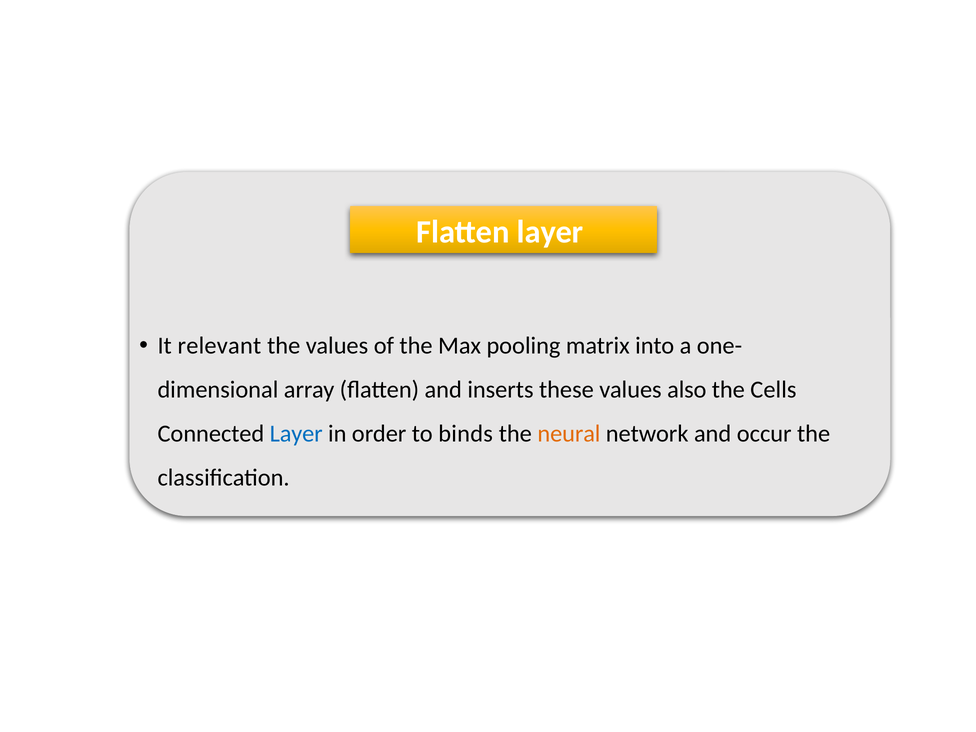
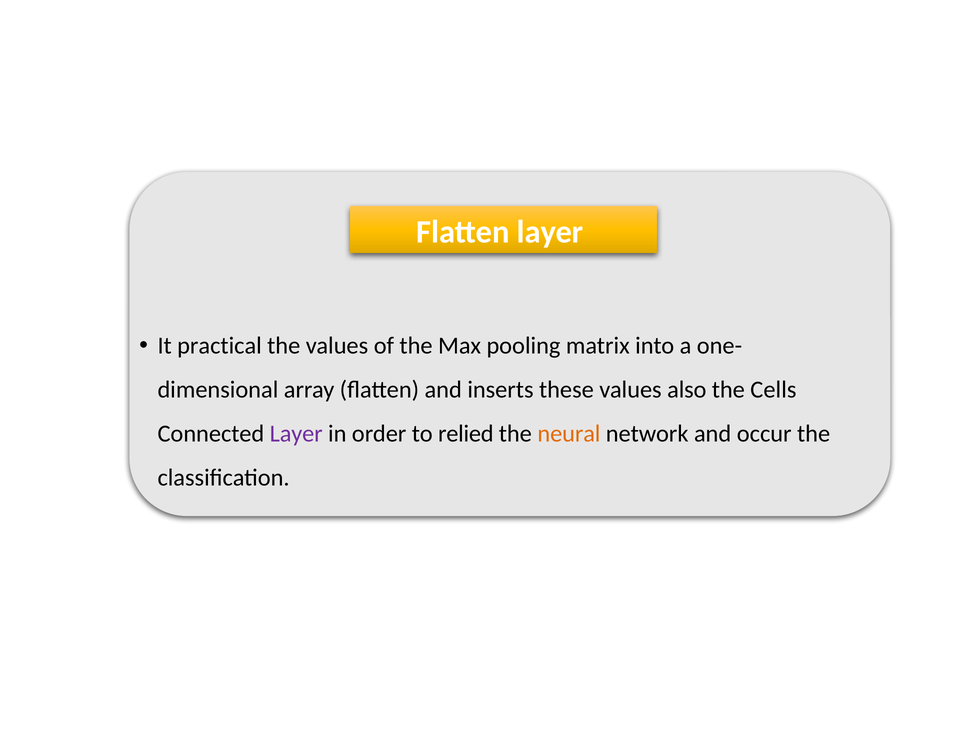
relevant: relevant -> practical (219, 346)
Layer colour: blue -> purple (296, 434)
binds: binds -> relied (466, 434)
